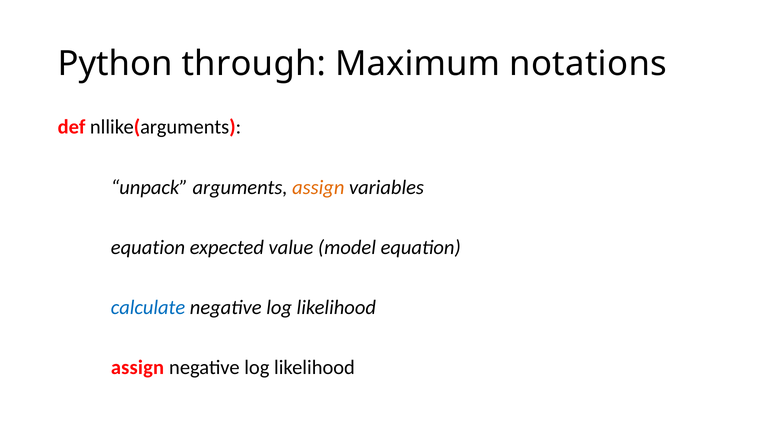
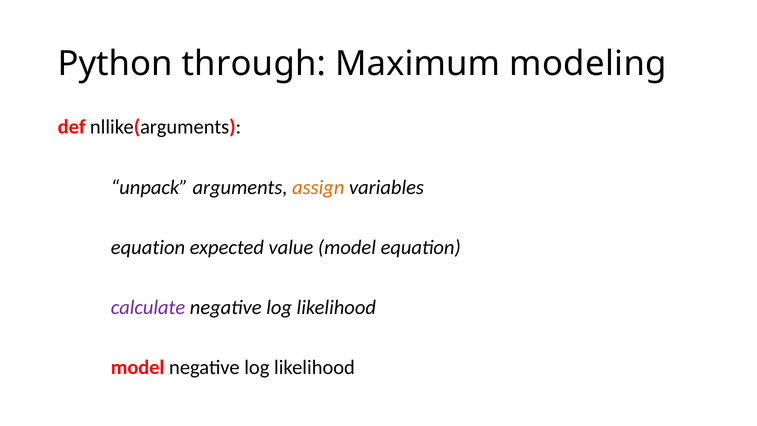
notations: notations -> modeling (588, 64)
calculate colour: blue -> purple (148, 307)
assign: assign -> model (138, 367)
